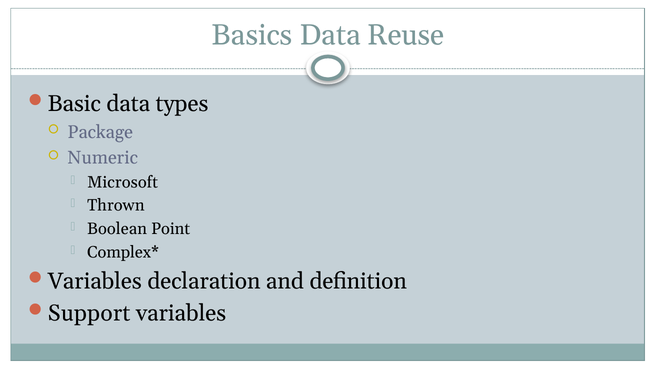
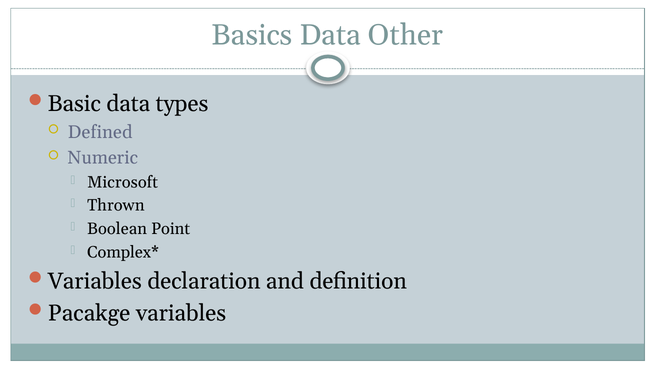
Reuse: Reuse -> Other (406, 35)
Package: Package -> Defined (100, 132)
Support: Support -> Pacakge (89, 313)
